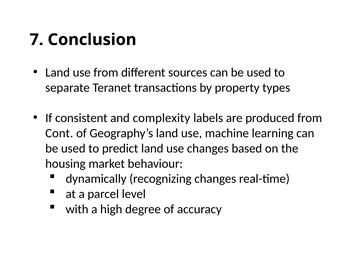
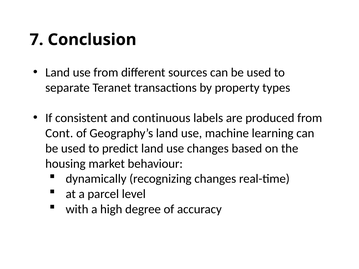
complexity: complexity -> continuous (161, 118)
